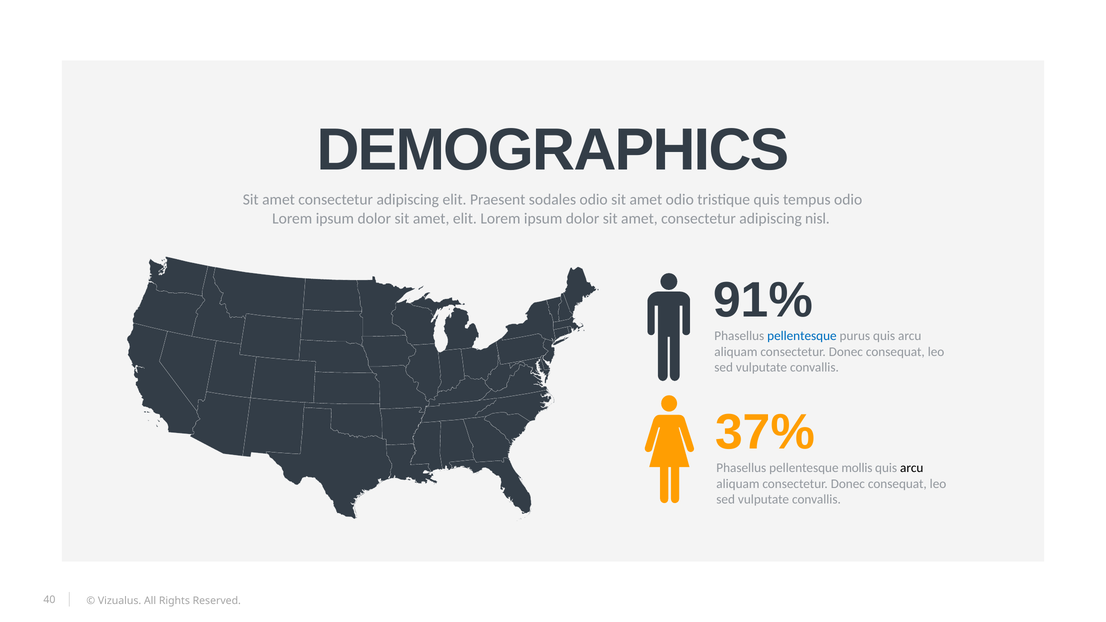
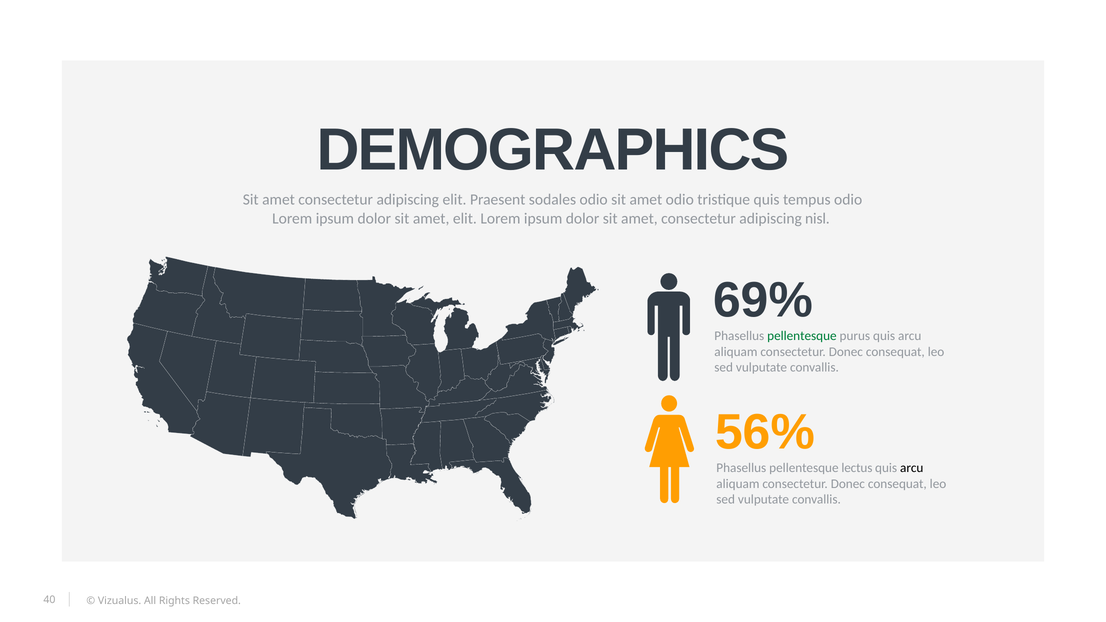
91%: 91% -> 69% (763, 300)
pellentesque colour: blue -> green (802, 336)
37%: 37% -> 56% (765, 432)
mollis: mollis -> lectus (857, 468)
